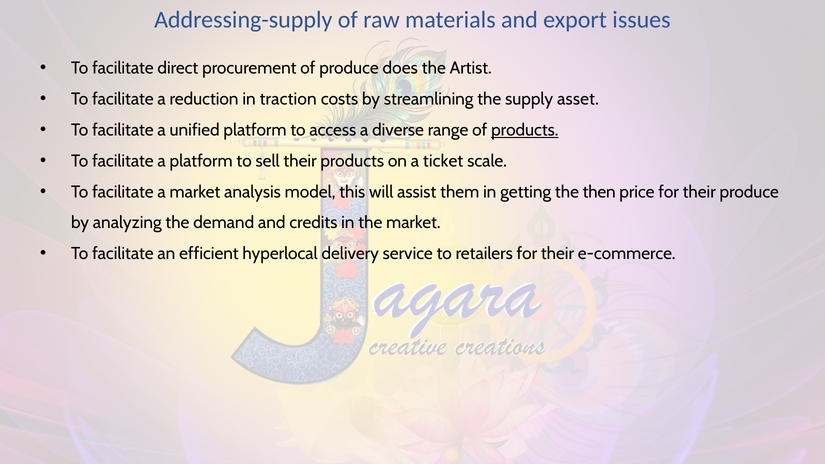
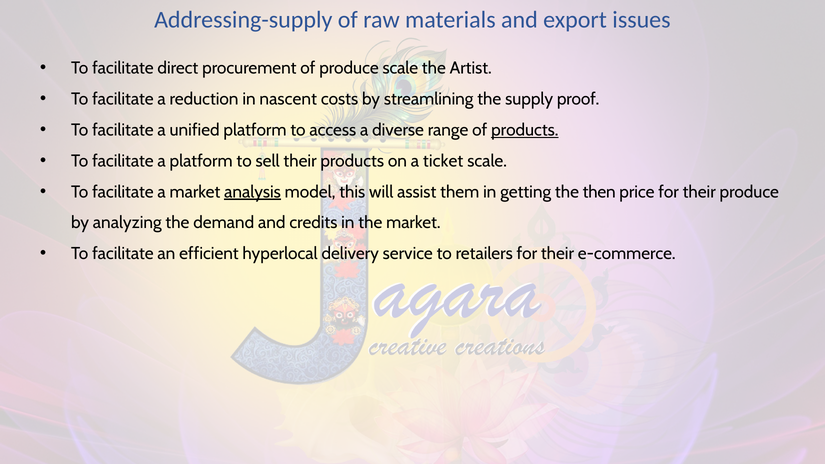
produce does: does -> scale (400, 68)
traction: traction -> nascent (288, 99)
asset: asset -> proof (578, 99)
analysis underline: none -> present (253, 192)
